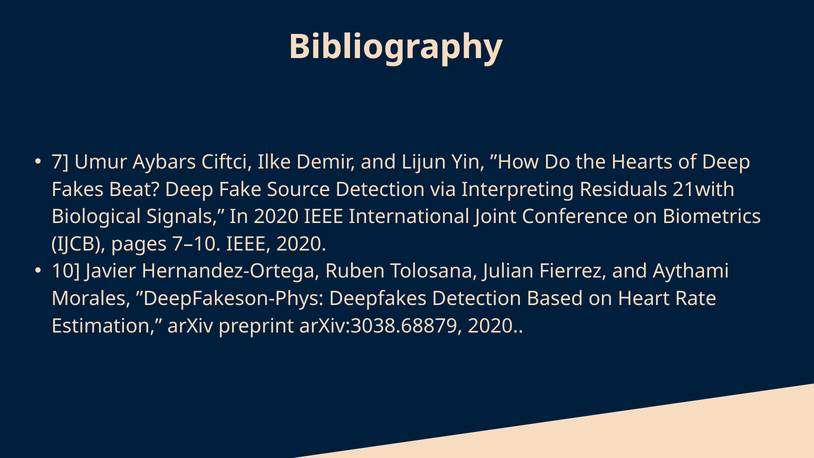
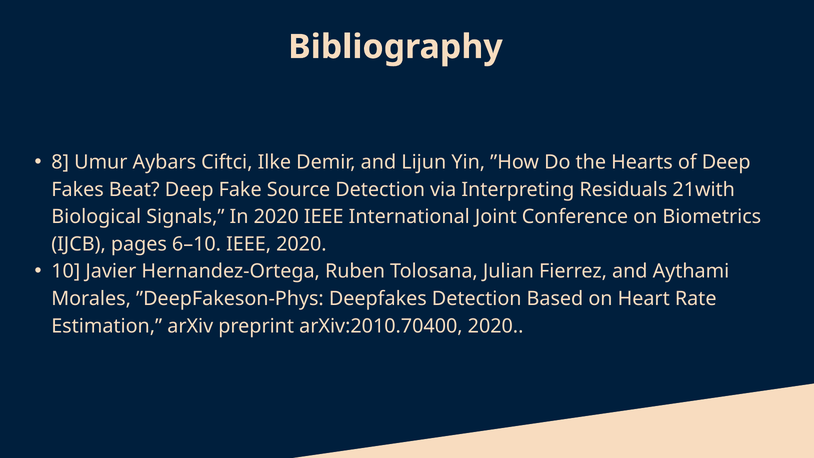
7: 7 -> 8 (60, 162)
7–10: 7–10 -> 6–10 (197, 244)
arXiv:3038.68879: arXiv:3038.68879 -> arXiv:2010.70400 (381, 326)
